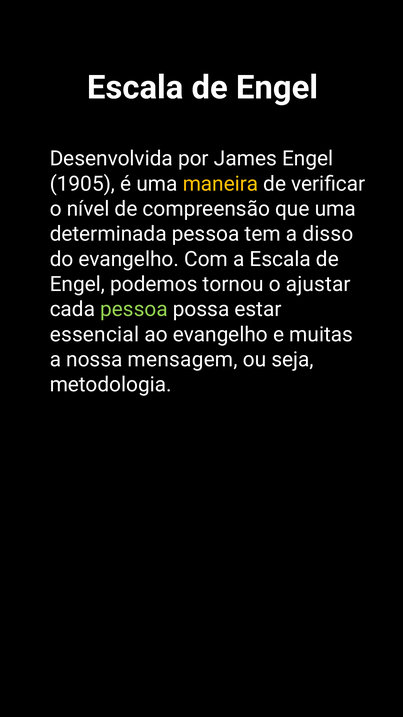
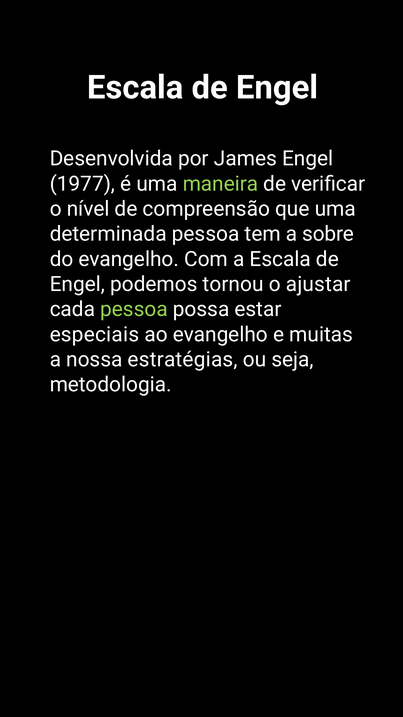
1905: 1905 -> 1977 (82, 184)
maneira colour: yellow -> light green (220, 184)
disso: disso -> sobre (328, 234)
essencial: essencial -> especiais (94, 334)
mensagem: mensagem -> estratégias (183, 359)
